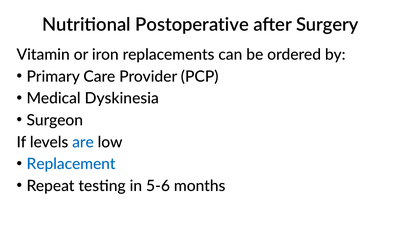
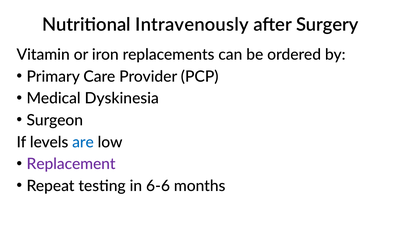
Postoperative: Postoperative -> Intravenously (192, 25)
Replacement colour: blue -> purple (71, 164)
5-6: 5-6 -> 6-6 (158, 186)
